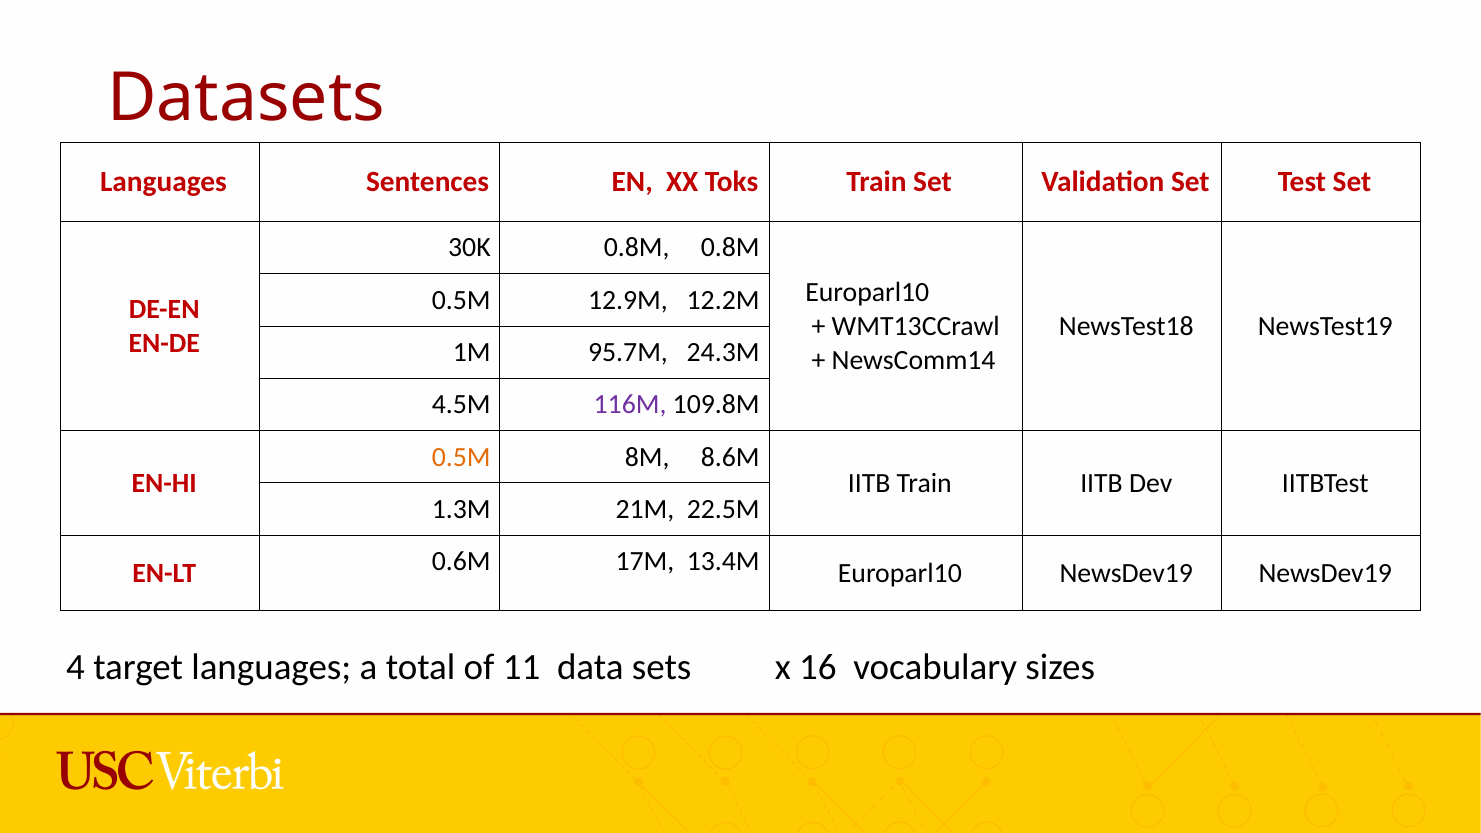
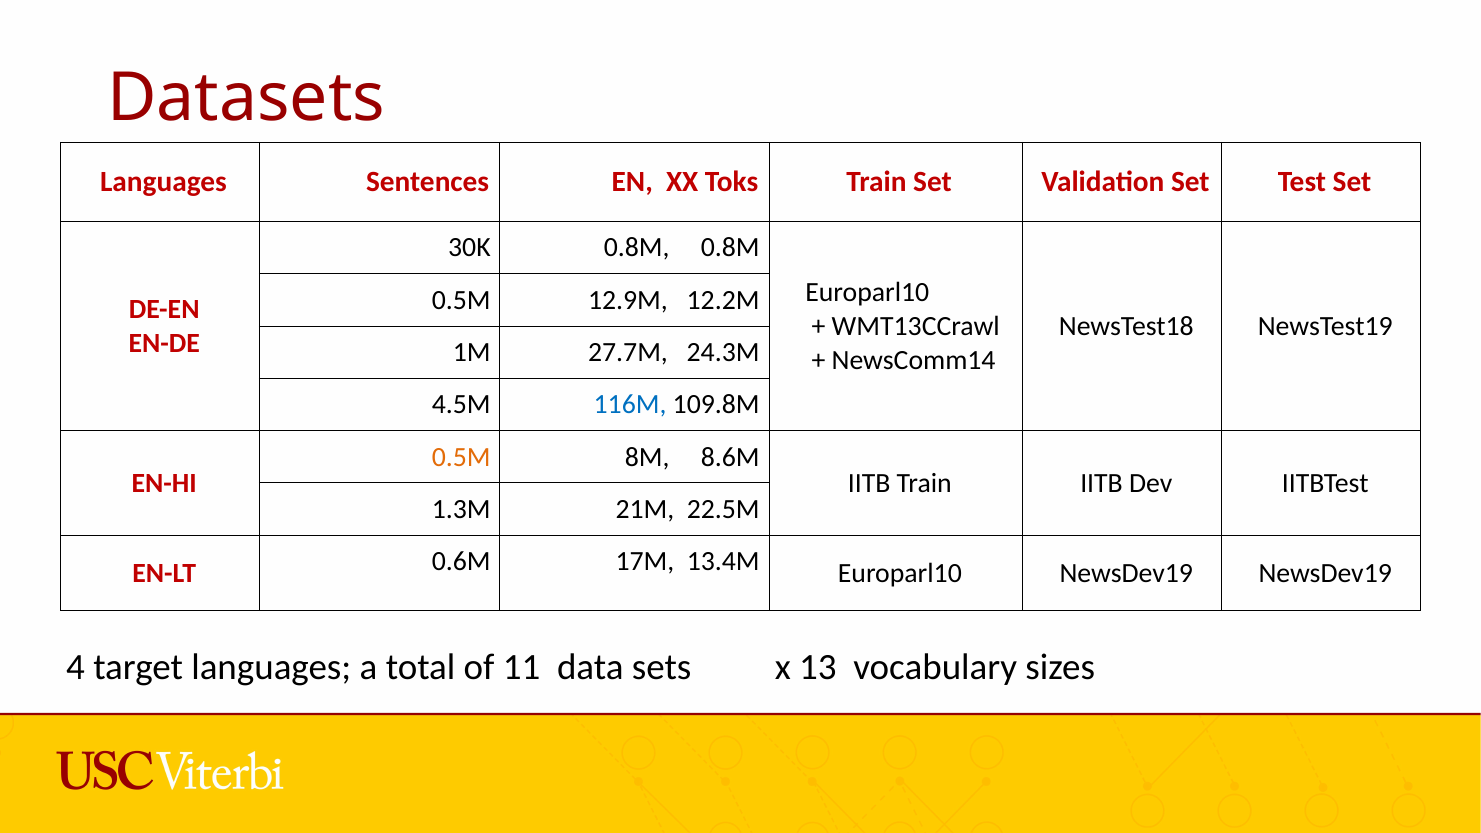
95.7M: 95.7M -> 27.7M (628, 352)
116M colour: purple -> blue (630, 405)
16: 16 -> 13 (818, 668)
